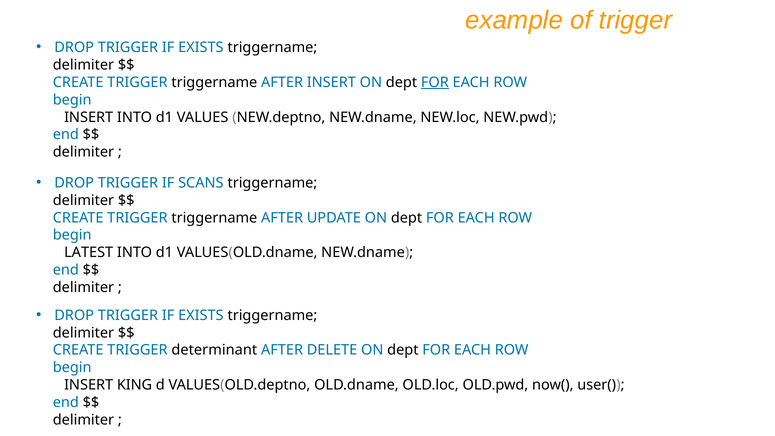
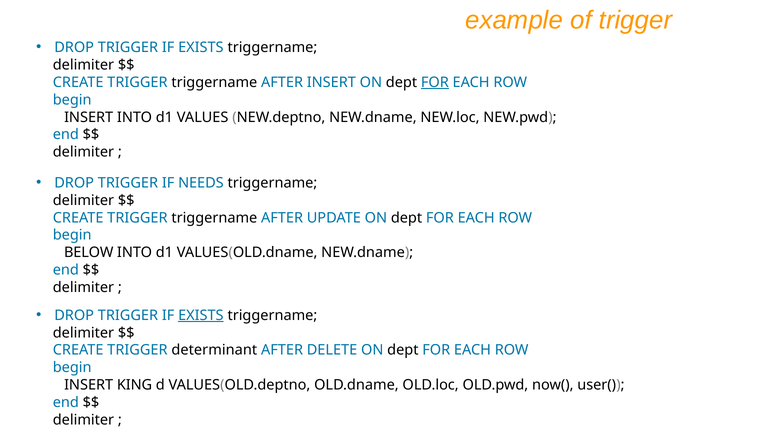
SCANS: SCANS -> NEEDS (201, 183)
LATEST: LATEST -> BELOW (89, 253)
EXISTS underline: none -> present (201, 315)
